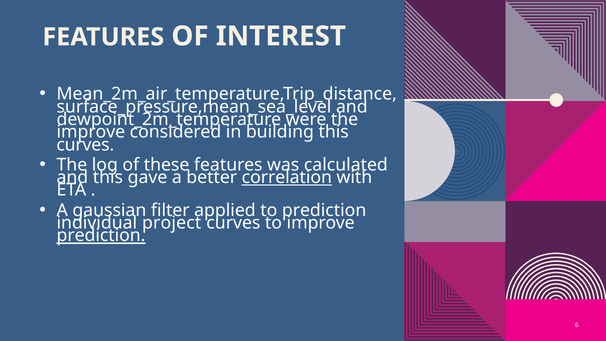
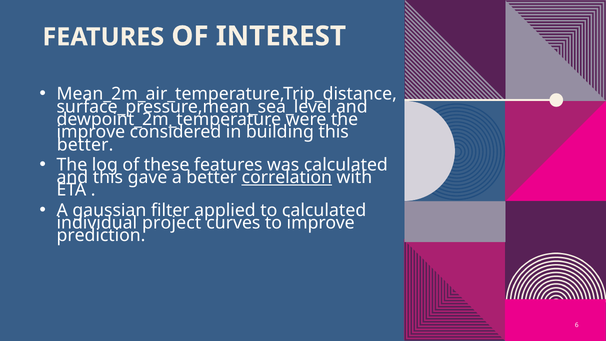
curves: curves -> better (85, 145)
to prediction: prediction -> calculated (324, 210)
prediction underline: present -> none (101, 236)
